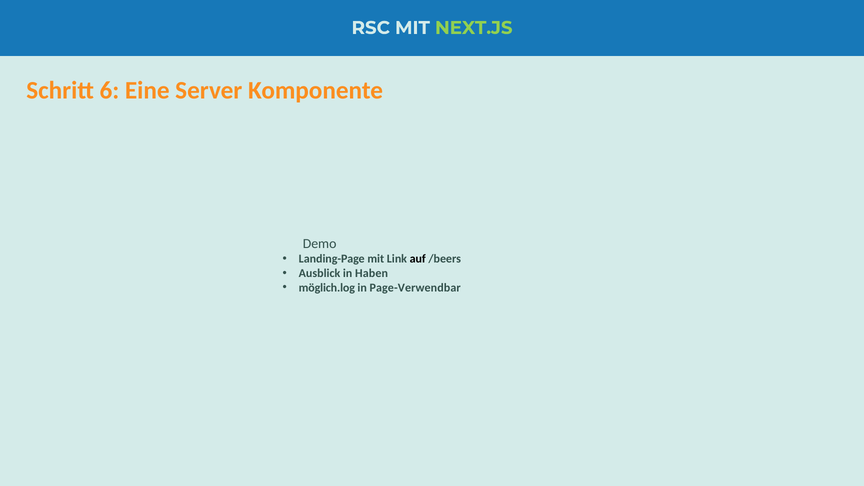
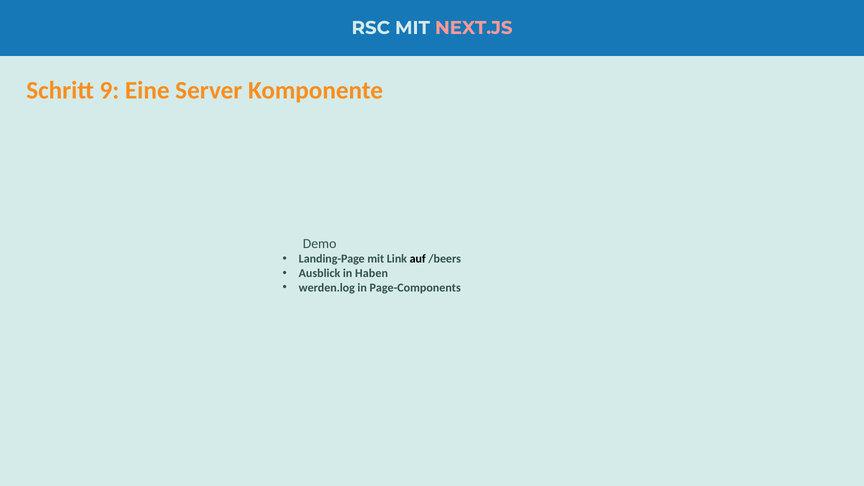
NEXT.JS colour: light green -> pink (474, 28)
6: 6 -> 9 (109, 90)
möglich.log: möglich.log -> werden.log (327, 288)
Page-Verwendbar: Page-Verwendbar -> Page-Components (415, 288)
